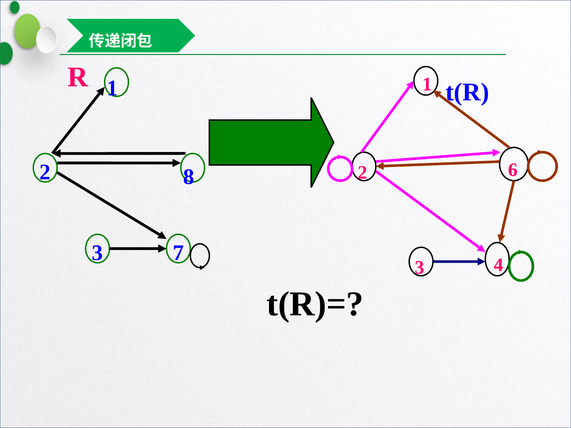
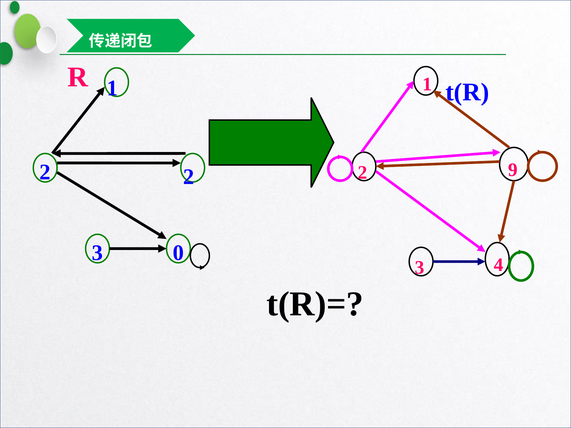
2 8: 8 -> 2 (189, 177)
6: 6 -> 9 (513, 170)
7: 7 -> 0 (178, 253)
